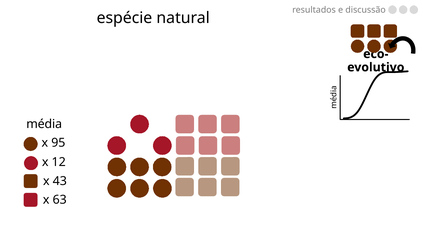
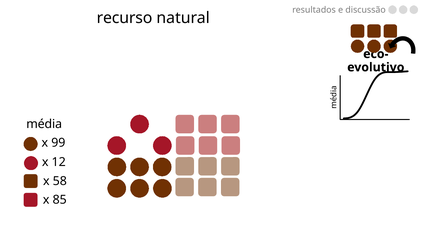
espécie: espécie -> recurso (124, 18)
95: 95 -> 99 (58, 143)
43: 43 -> 58 (60, 181)
63: 63 -> 85 (60, 200)
